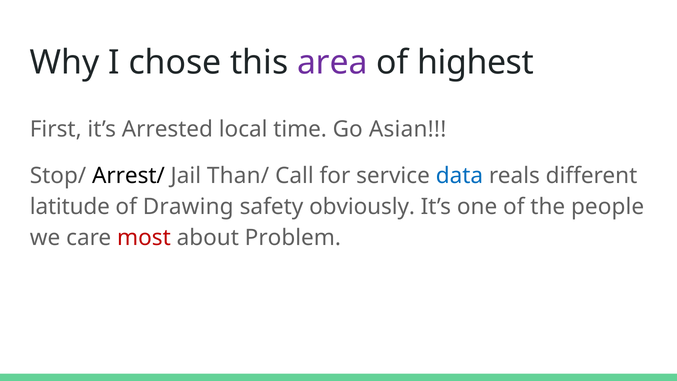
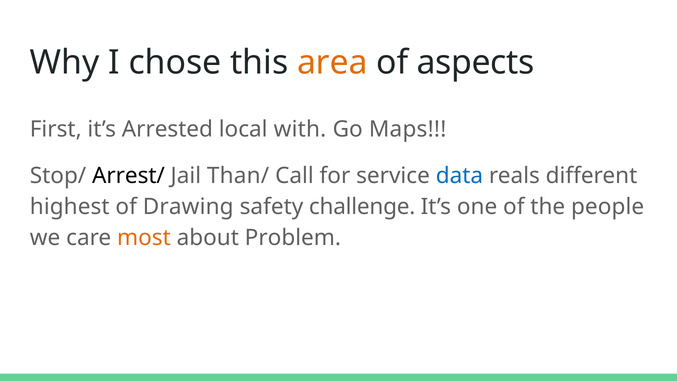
area colour: purple -> orange (332, 62)
highest: highest -> aspects (476, 62)
time: time -> with (300, 129)
Asian: Asian -> Maps (408, 129)
latitude: latitude -> highest (70, 207)
obviously: obviously -> challenge (362, 207)
most colour: red -> orange (144, 238)
